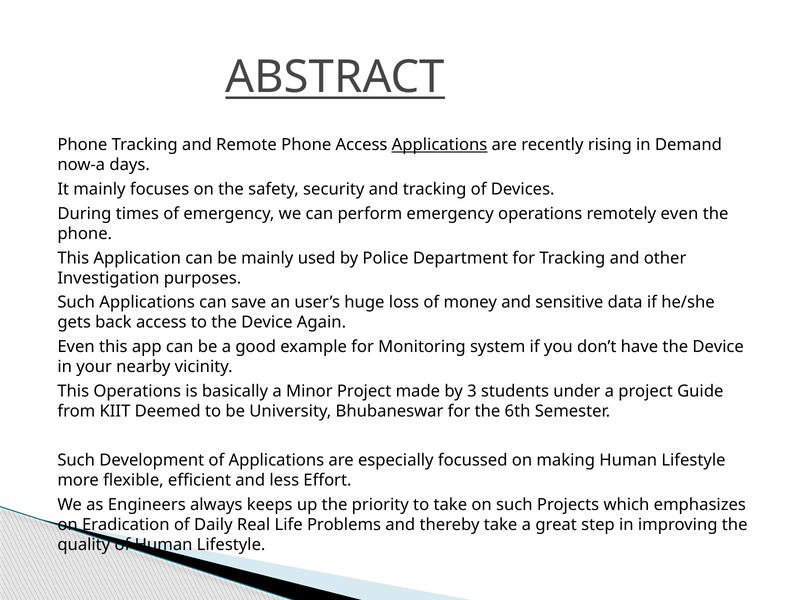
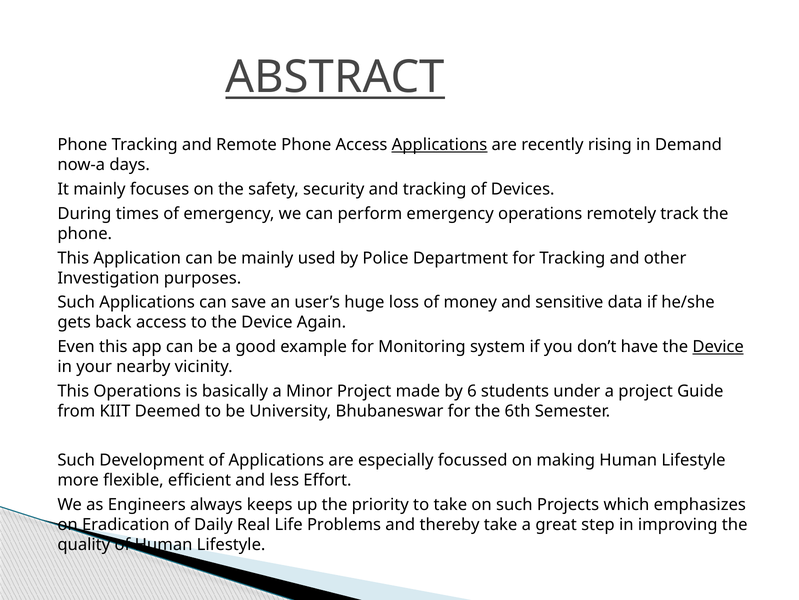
remotely even: even -> track (680, 213)
Device underline: none -> present (718, 346)
3: 3 -> 6 (472, 391)
